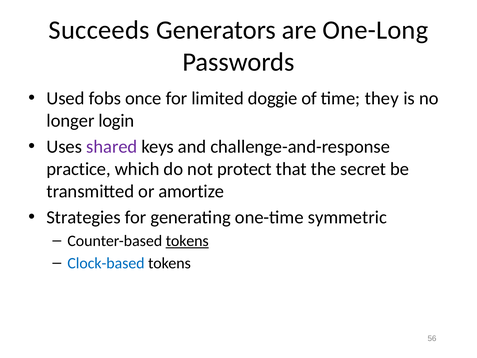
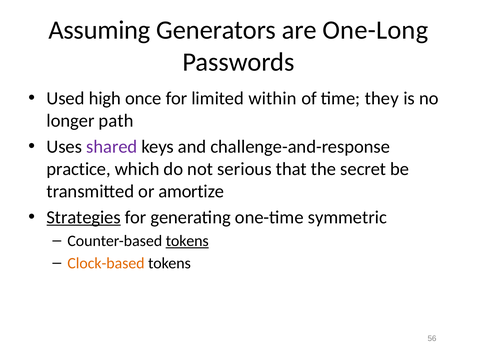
Succeeds: Succeeds -> Assuming (99, 30)
fobs: fobs -> high (105, 98)
doggie: doggie -> within (273, 98)
login: login -> path (116, 121)
protect: protect -> serious (244, 169)
Strategies underline: none -> present (84, 217)
Clock-based colour: blue -> orange (106, 263)
